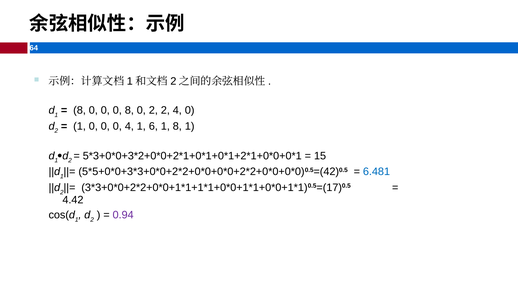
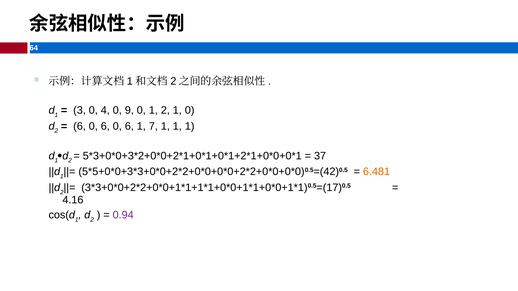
8: 8 -> 3 (80, 110)
0: 0 -> 4 (105, 110)
0 8: 8 -> 9 (129, 110)
0 2: 2 -> 1 (153, 110)
2 4: 4 -> 1 (177, 110)
1: 1 -> 6 (80, 126)
0: 0 -> 6 (105, 126)
4: 4 -> 6 (129, 126)
6: 6 -> 7 (153, 126)
8: 8 -> 1 (177, 126)
15: 15 -> 37 (320, 156)
6.481 colour: blue -> orange (376, 172)
4.42: 4.42 -> 4.16 (73, 200)
